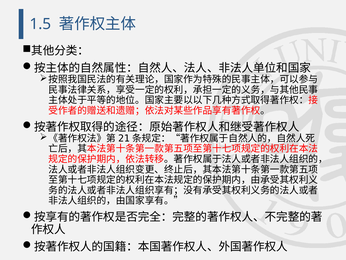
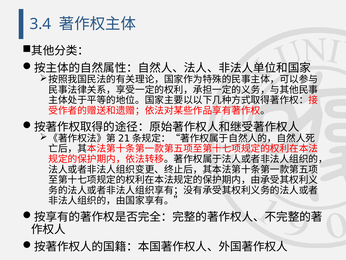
1.5: 1.5 -> 3.4 (40, 24)
